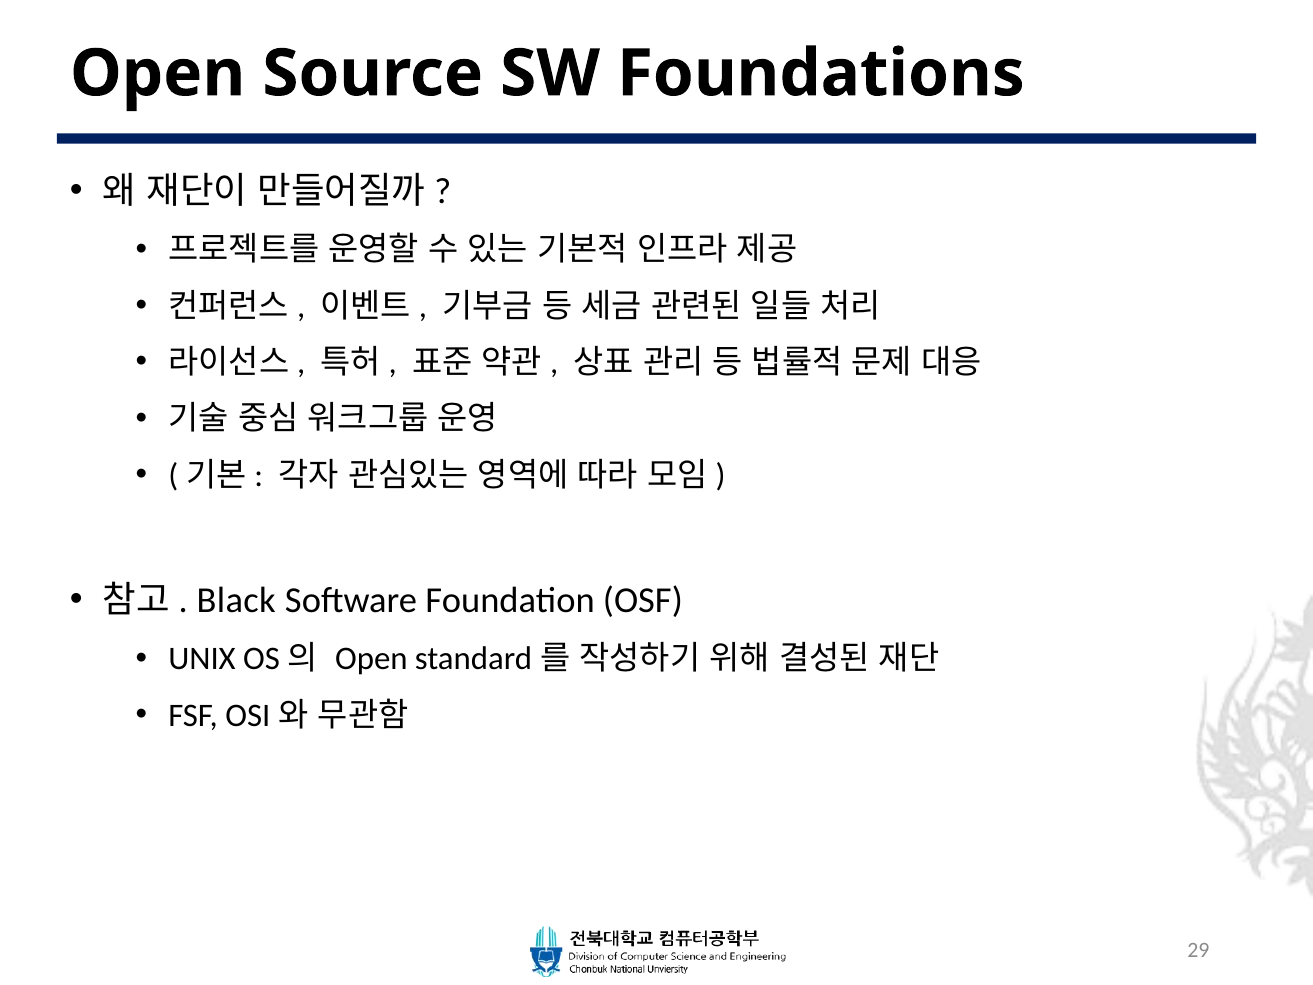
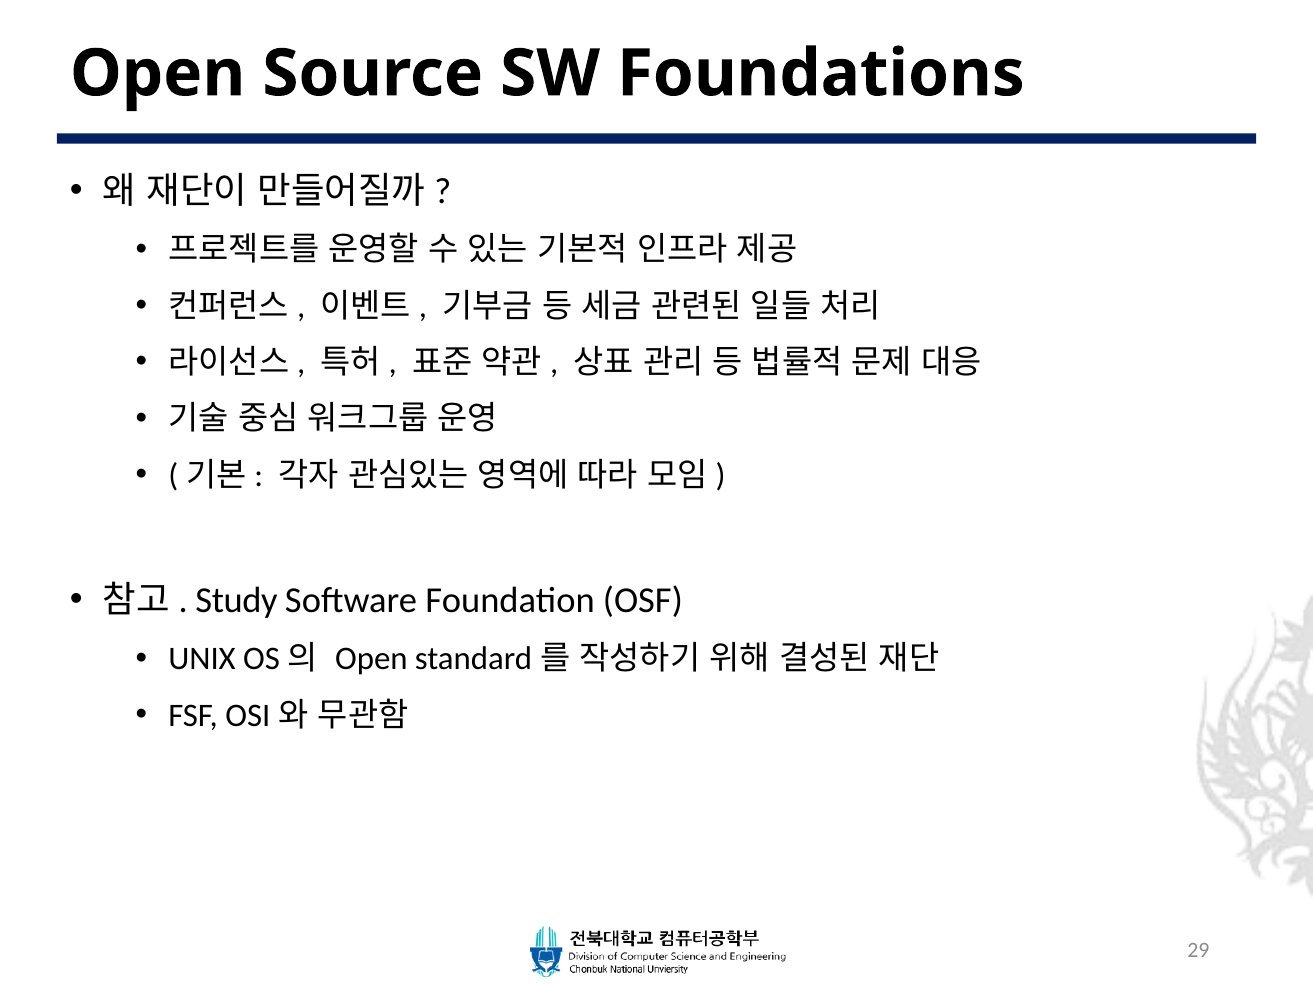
Black: Black -> Study (237, 601)
